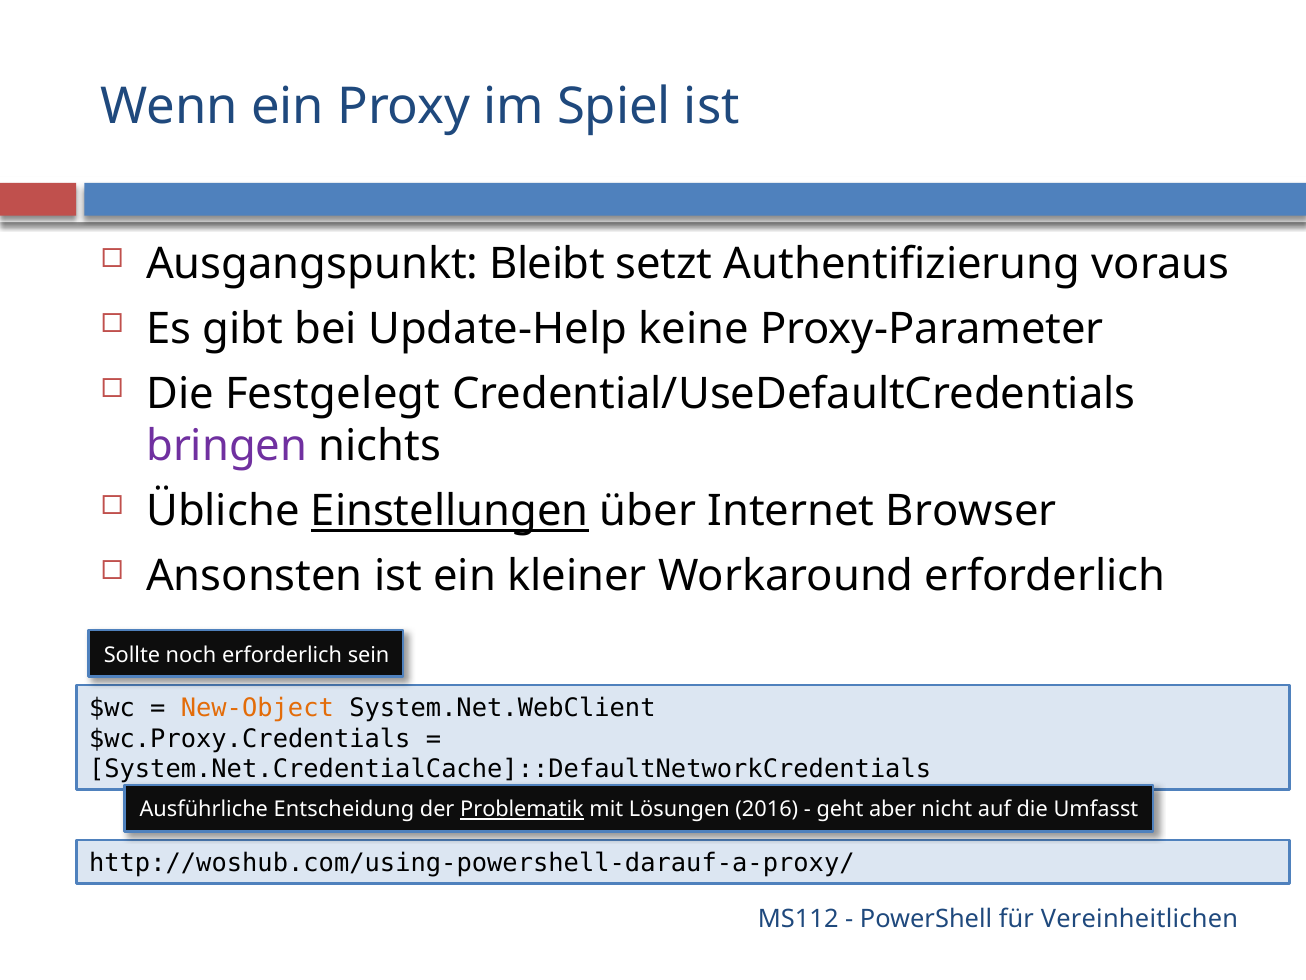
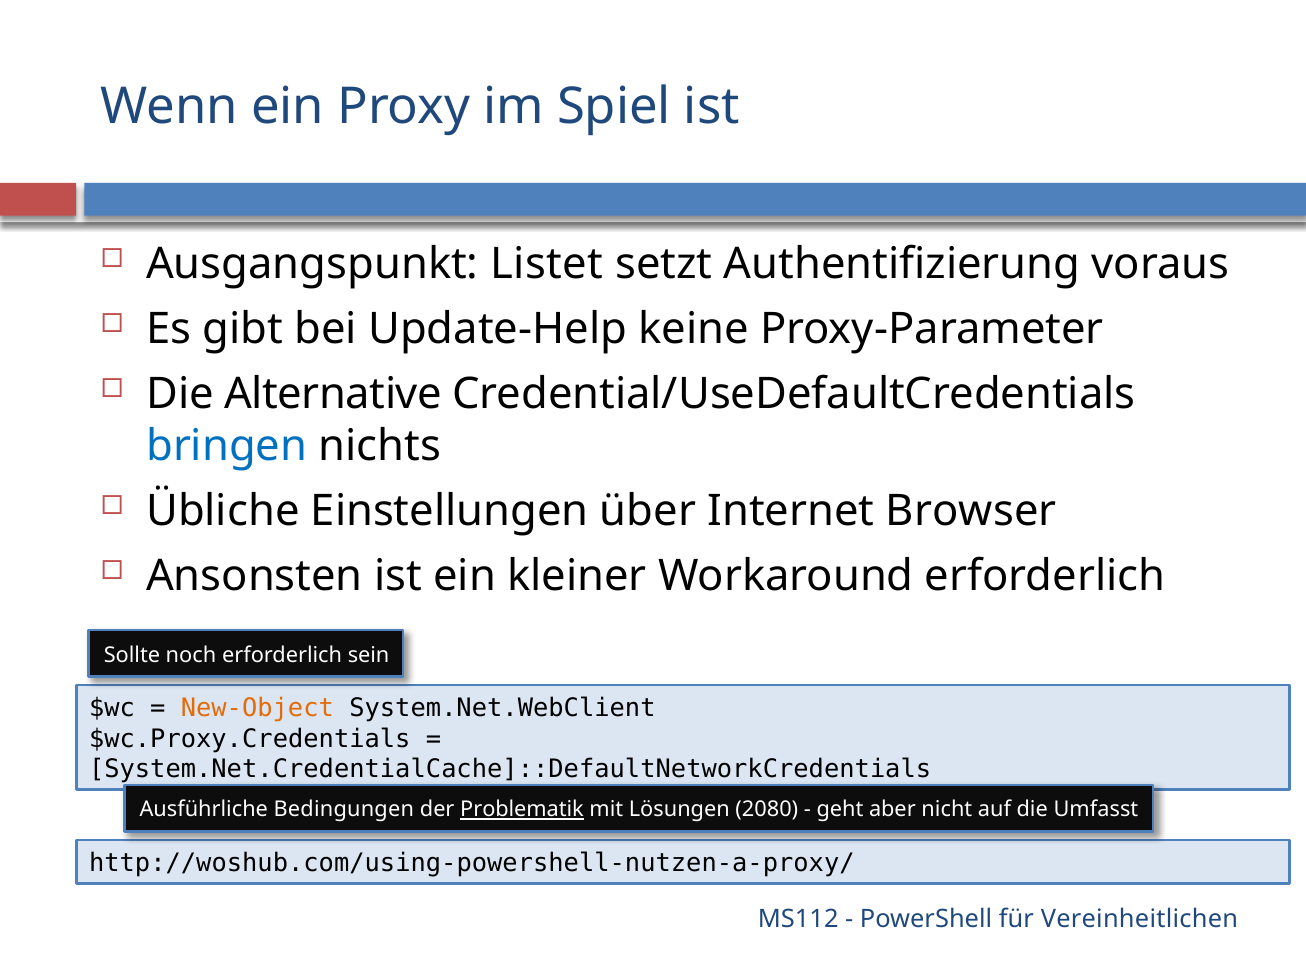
Bleibt: Bleibt -> Listet (547, 264)
Festgelegt: Festgelegt -> Alternative (333, 394)
bringen colour: purple -> blue (227, 446)
Einstellungen underline: present -> none (450, 511)
Entscheidung: Entscheidung -> Bedingungen (344, 809)
2016: 2016 -> 2080 (767, 809)
http://woshub.com/using-powershell-darauf-a-proxy/: http://woshub.com/using-powershell-darauf-a-proxy/ -> http://woshub.com/using-powershell-nutzen-a-proxy/ (472, 863)
